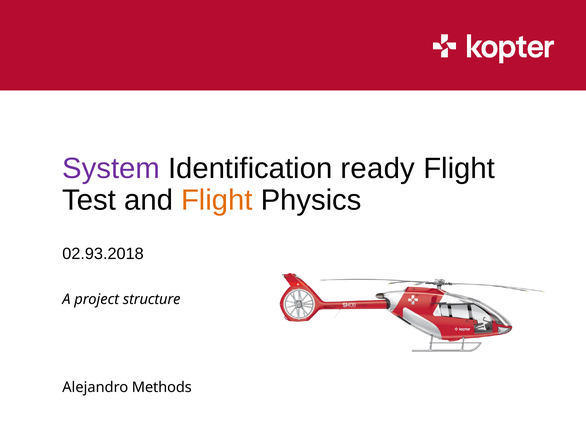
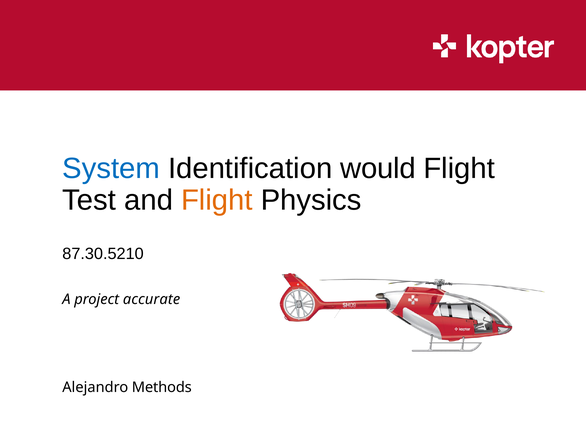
System colour: purple -> blue (111, 168)
ready: ready -> would (378, 168)
02.93.2018: 02.93.2018 -> 87.30.5210 (103, 254)
structure: structure -> accurate (152, 299)
